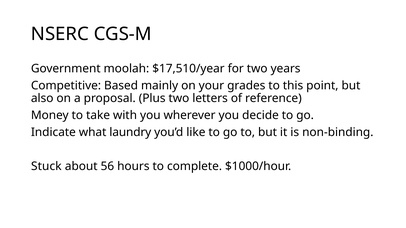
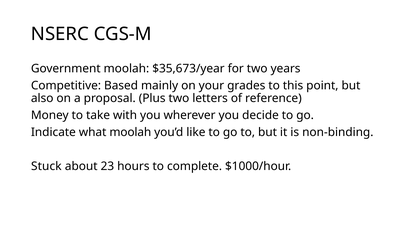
$17,510/year: $17,510/year -> $35,673/year (188, 69)
what laundry: laundry -> moolah (130, 132)
56: 56 -> 23 (107, 166)
